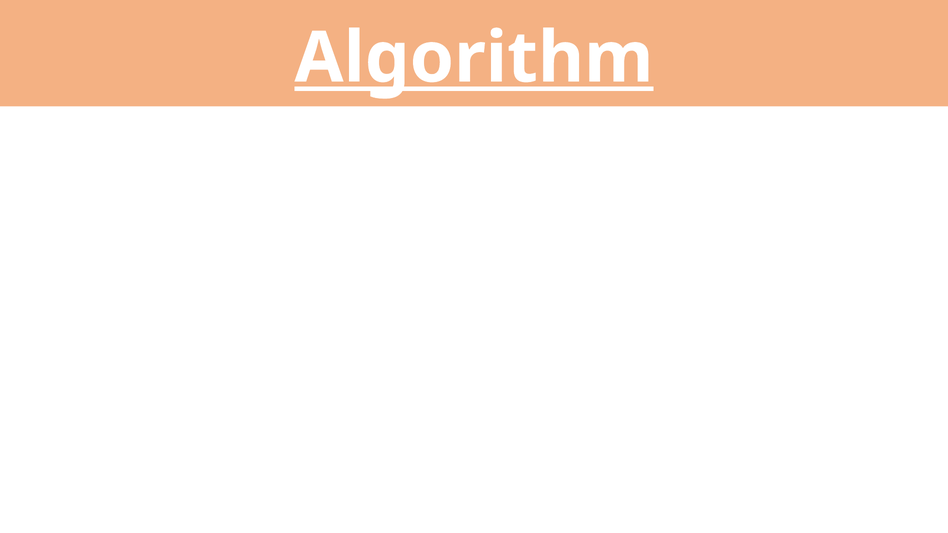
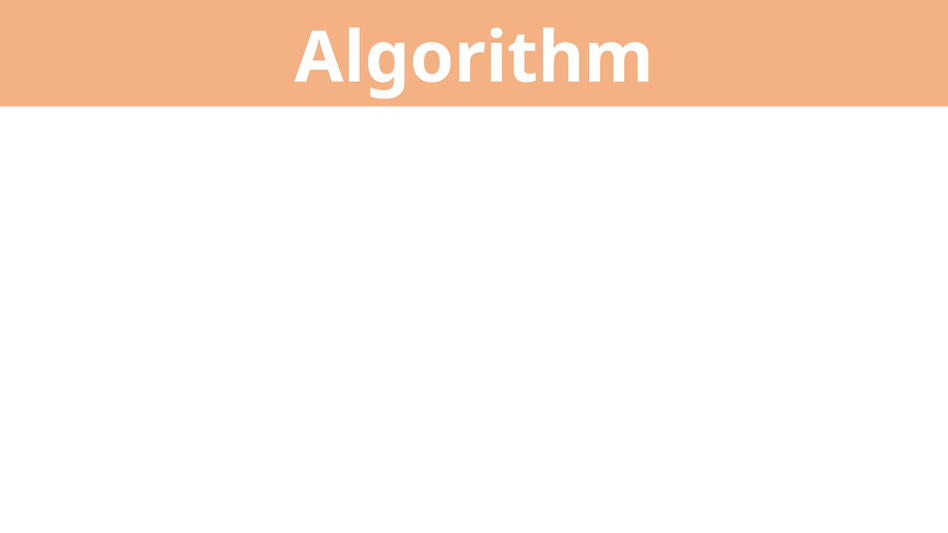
Algorithm underline: present -> none (474, 58)
